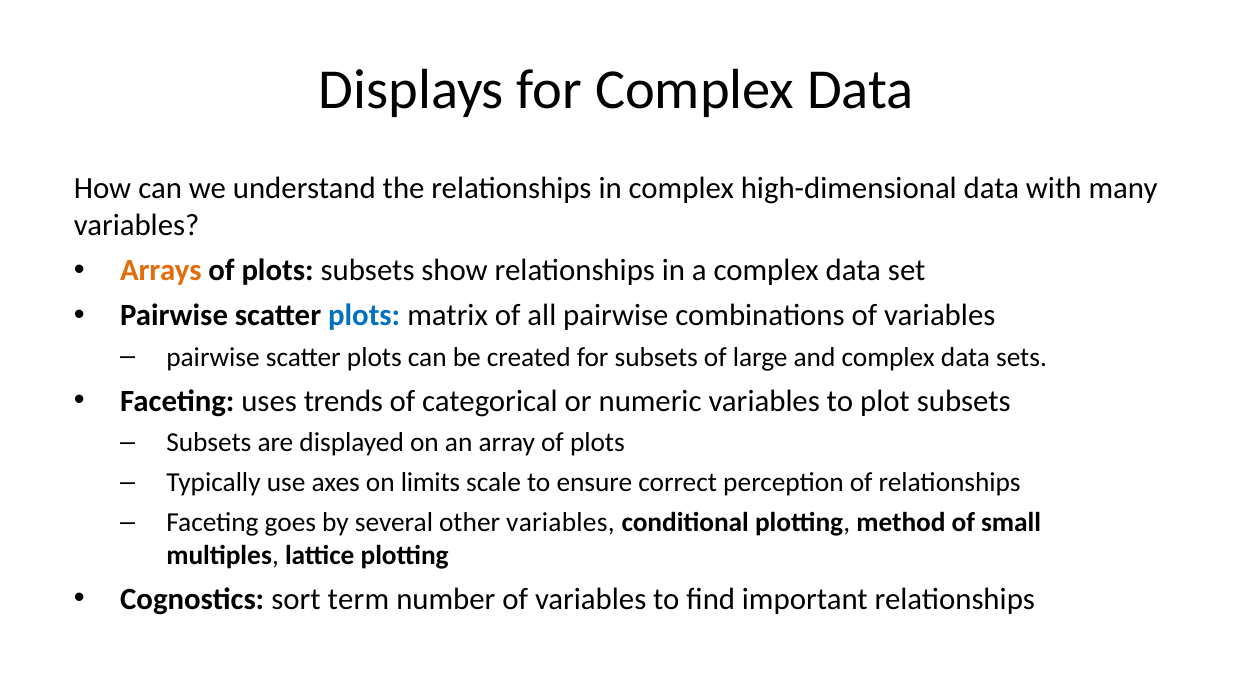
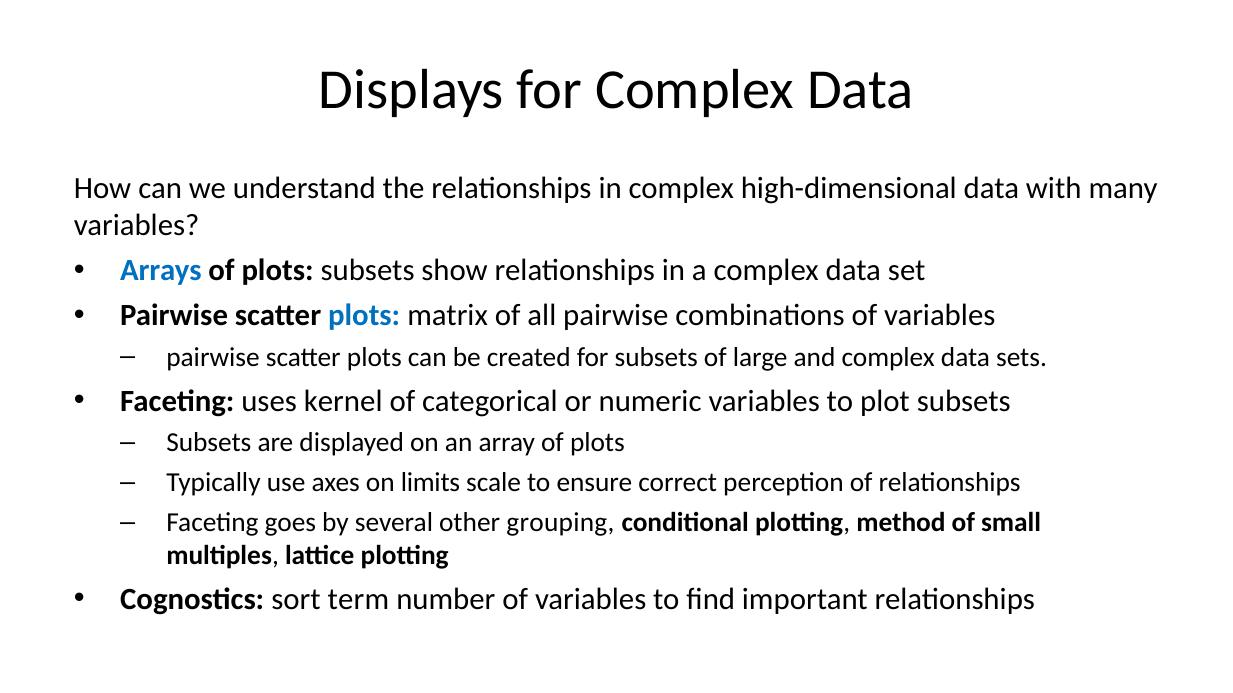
Arrays colour: orange -> blue (161, 271)
trends: trends -> kernel (343, 401)
other variables: variables -> grouping (560, 523)
